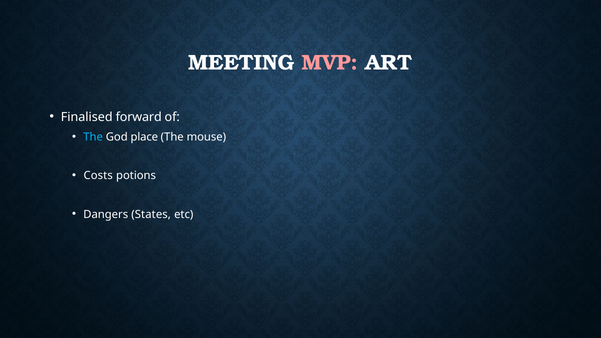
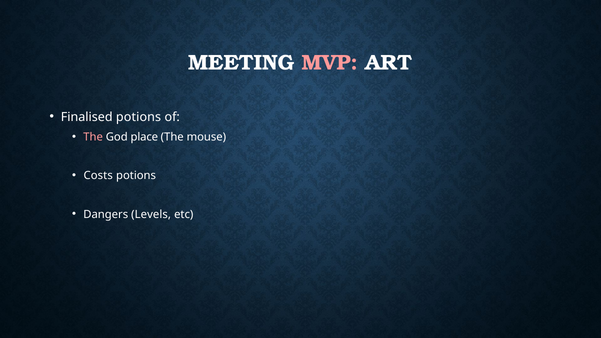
Finalised forward: forward -> potions (139, 117)
The colour: light blue -> pink (93, 137)
States: States -> Levels (151, 214)
